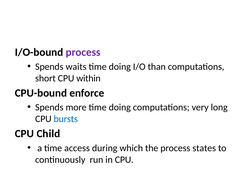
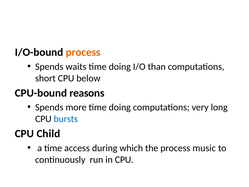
process colour: purple -> orange (83, 52)
within: within -> below (88, 78)
enforce: enforce -> reasons (87, 93)
states: states -> music (204, 148)
